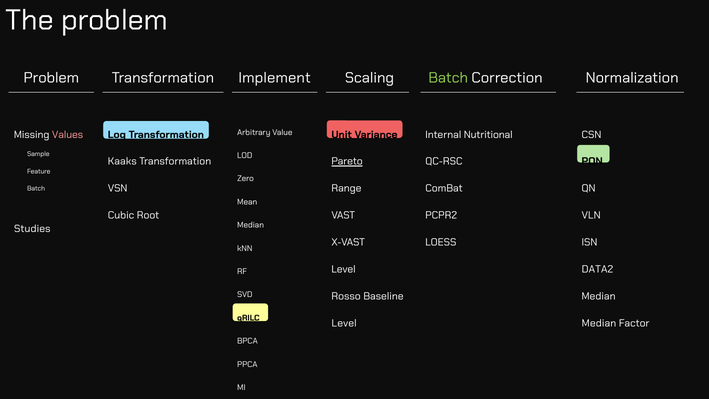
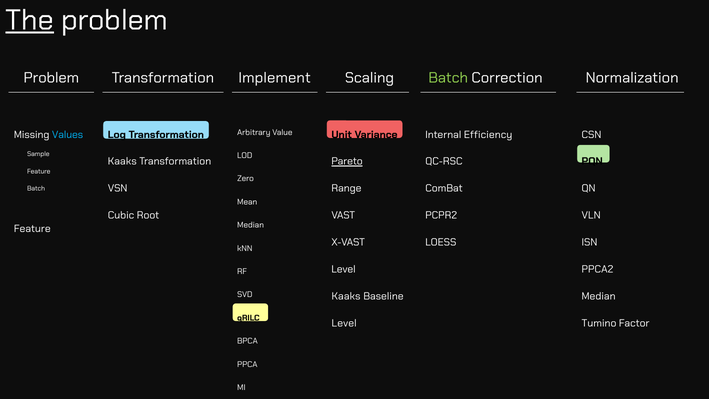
The underline: none -> present (30, 20)
Values colour: pink -> light blue (68, 135)
Nutritional: Nutritional -> Efficiency (488, 135)
Studies: Studies -> Feature (32, 229)
DATA2: DATA2 -> PPCA2 (597, 269)
Rosso: Rosso -> Kaaks (346, 296)
Median: Median -> Tumino (599, 323)
